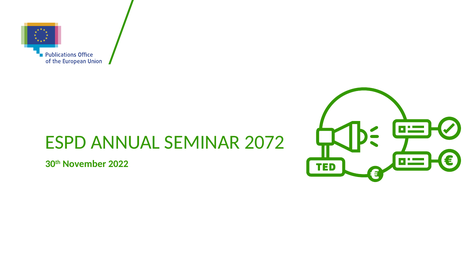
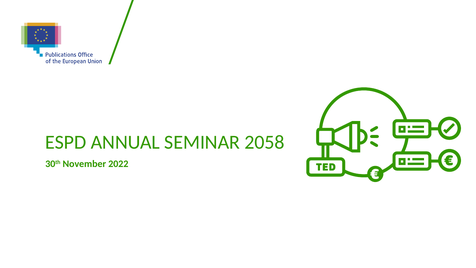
2072: 2072 -> 2058 (264, 142)
